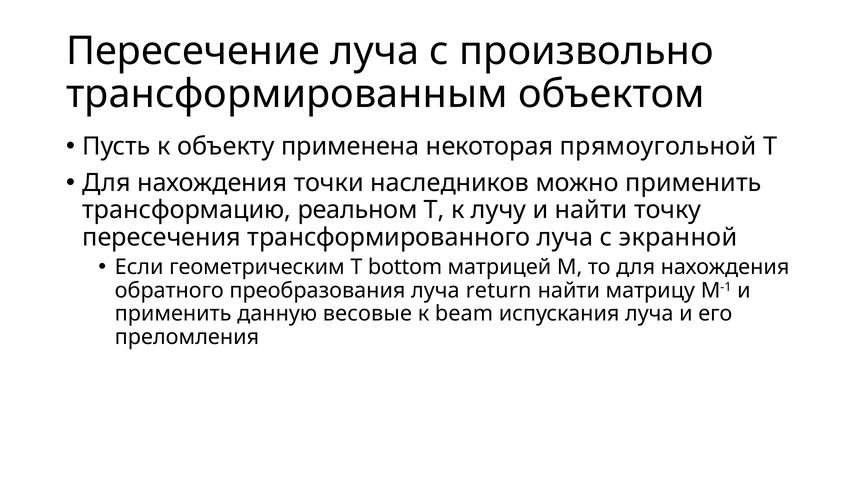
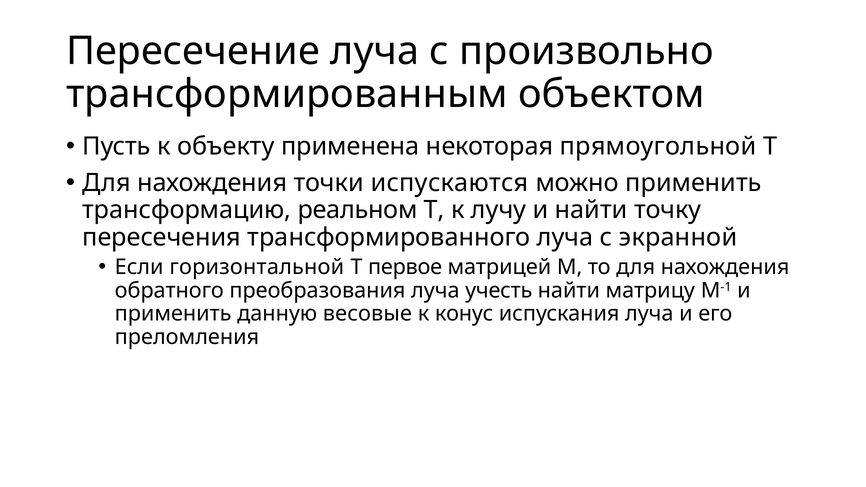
наследников: наследников -> испускаются (450, 183)
геометрическим: геометрическим -> горизонтальной (257, 267)
bottom: bottom -> первое (405, 267)
return: return -> учесть (499, 291)
beam: beam -> конус (464, 314)
